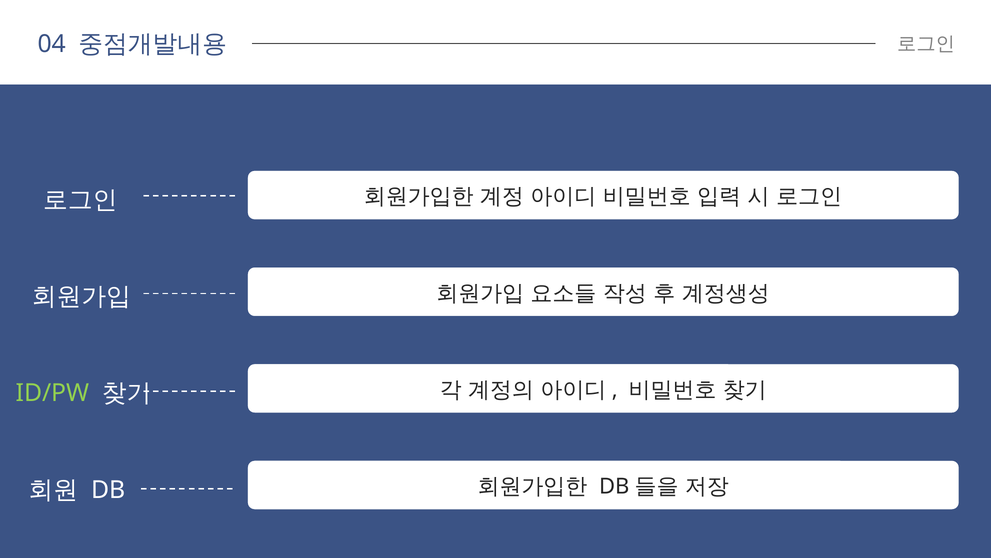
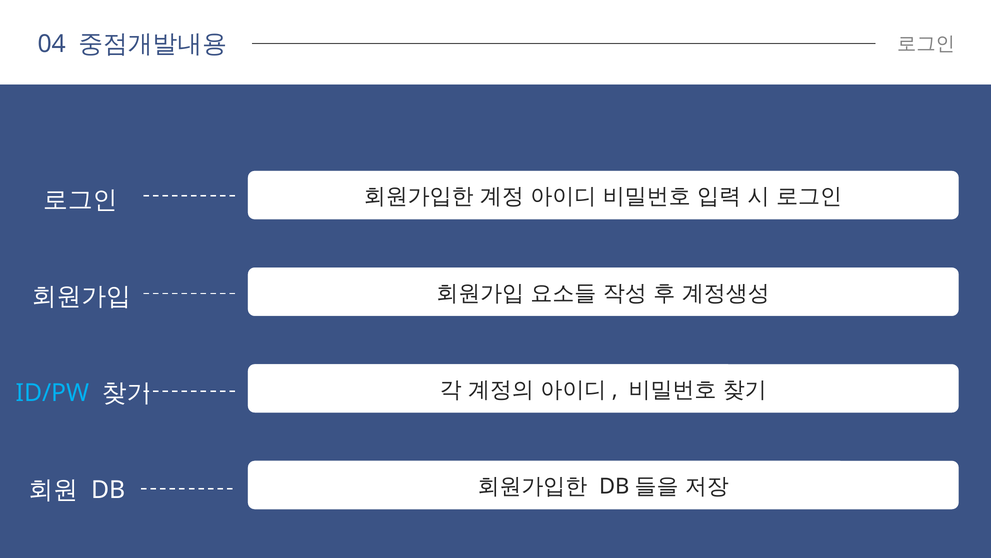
ID/PW colour: light green -> light blue (53, 393)
